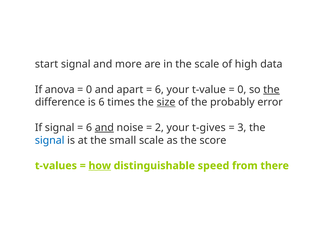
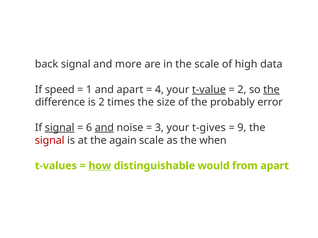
start: start -> back (47, 64)
anova: anova -> speed (60, 90)
0: 0 -> 1 (89, 90)
6: 6 -> 4 (159, 90)
t-value underline: none -> present (209, 90)
0: 0 -> 2 (242, 90)
is 6: 6 -> 2 (101, 102)
size underline: present -> none (166, 102)
signal underline: none -> present (60, 128)
2: 2 -> 3 (159, 128)
3: 3 -> 9 (242, 128)
signal colour: blue -> red (50, 141)
small: small -> again (123, 141)
score: score -> when (213, 141)
speed: speed -> would (214, 166)
from there: there -> apart (275, 166)
